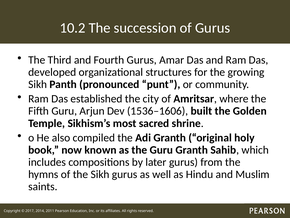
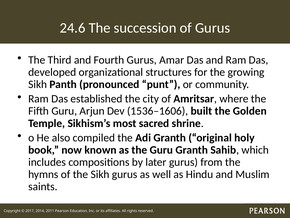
10.2: 10.2 -> 24.6 (73, 28)
